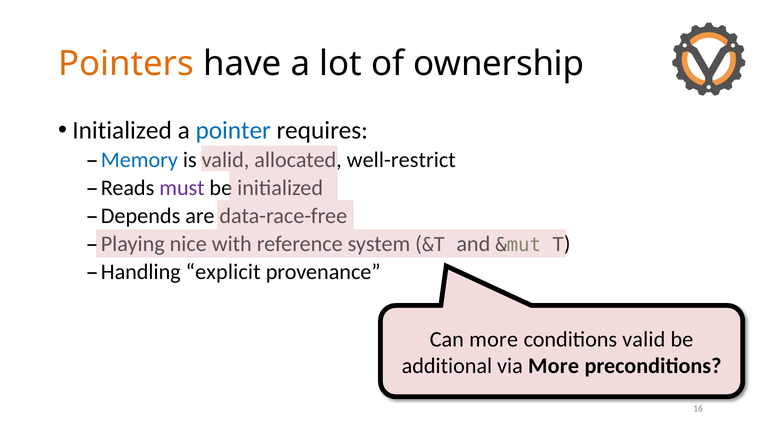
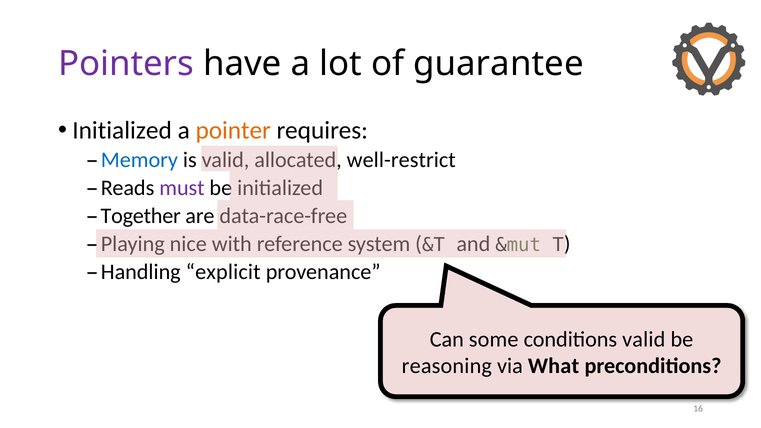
Pointers colour: orange -> purple (126, 64)
ownership: ownership -> guarantee (498, 64)
pointer colour: blue -> orange (233, 130)
Depends: Depends -> Together (141, 216)
Can more: more -> some (494, 339)
additional: additional -> reasoning (447, 366)
via More: More -> What (554, 366)
